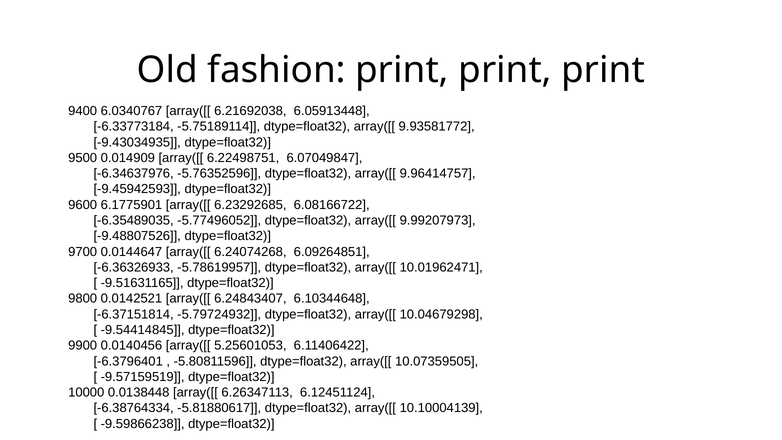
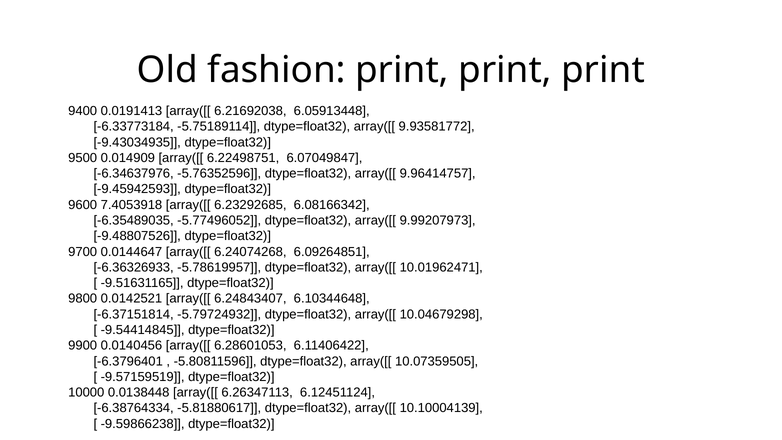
6.0340767: 6.0340767 -> 0.0191413 (131, 111)
6.1775901: 6.1775901 -> 7.4053918 (131, 205)
6.08166722: 6.08166722 -> 6.08166342 (332, 205)
5.25601053: 5.25601053 -> 6.28601053 (250, 346)
